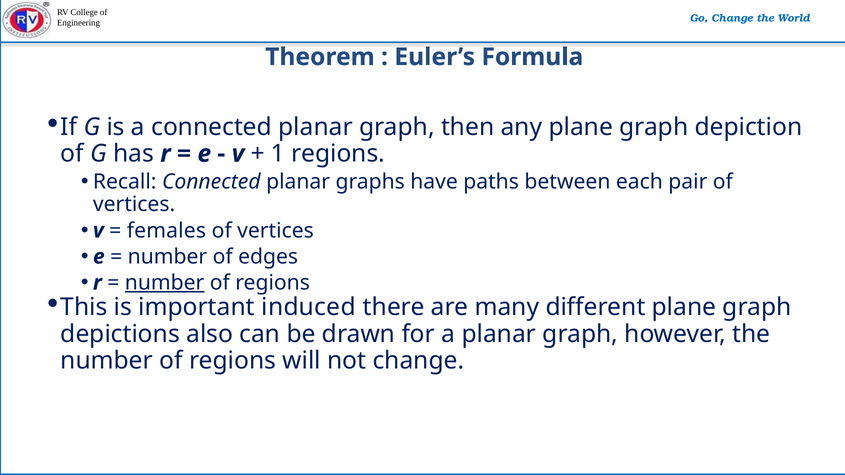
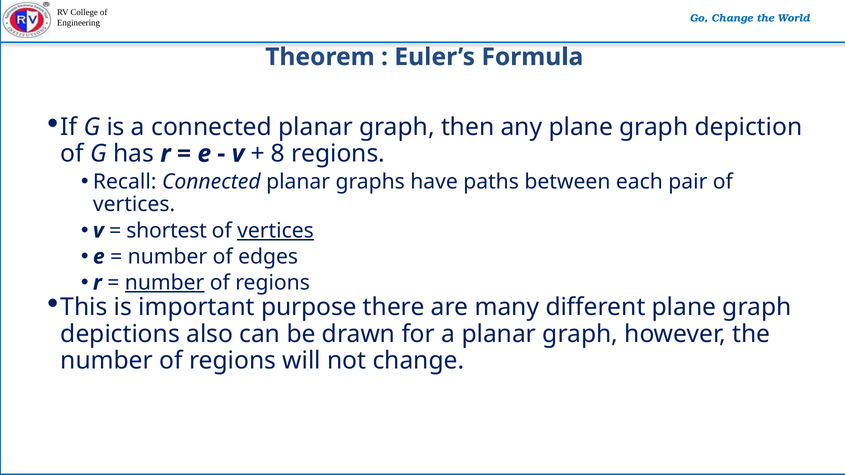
1: 1 -> 8 (278, 154)
females: females -> shortest (167, 231)
vertices underline: none -> present (276, 231)
induced: induced -> purpose (309, 308)
